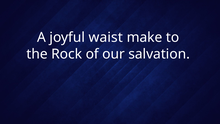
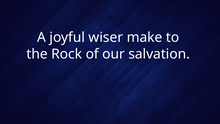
waist: waist -> wiser (106, 37)
